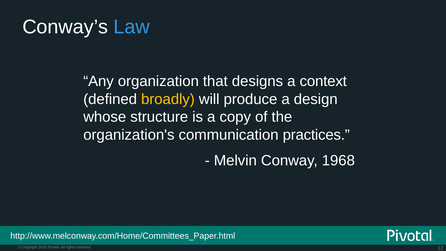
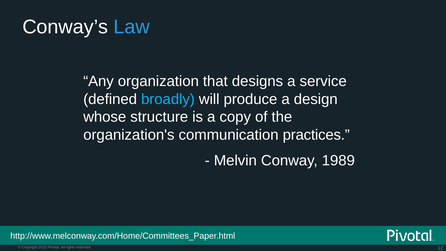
context: context -> service (323, 81)
broadly colour: yellow -> light blue (168, 99)
1968: 1968 -> 1989 (338, 161)
